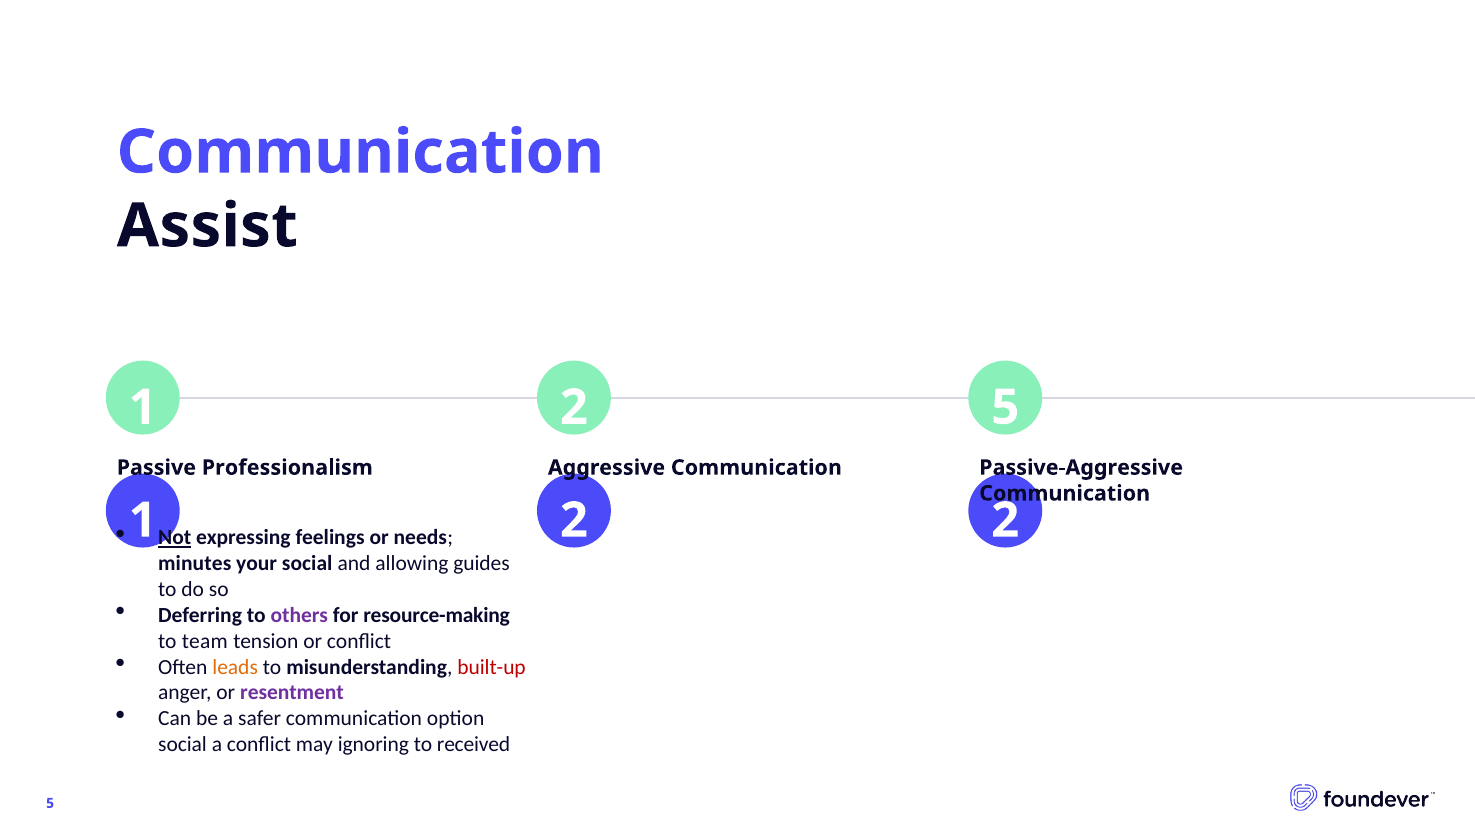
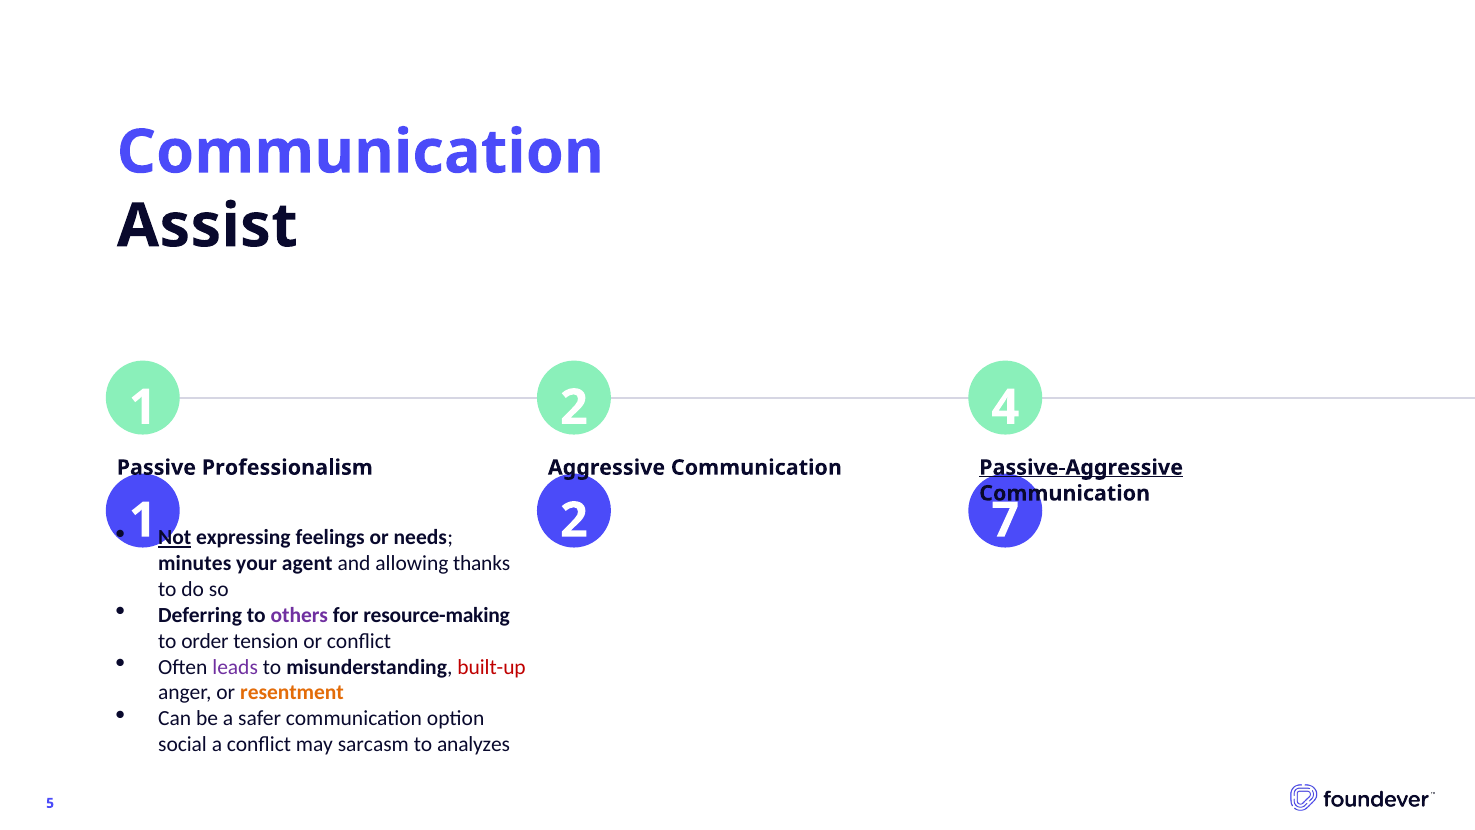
2 5: 5 -> 4 (1005, 407)
Passive-Aggressive underline: none -> present (1081, 467)
2 2: 2 -> 7 (1005, 520)
your social: social -> agent (307, 563)
guides: guides -> thanks (482, 563)
team: team -> order (205, 641)
leads colour: orange -> purple (235, 667)
resentment colour: purple -> orange (292, 693)
ignoring: ignoring -> sarcasm (373, 744)
received: received -> analyzes (473, 744)
